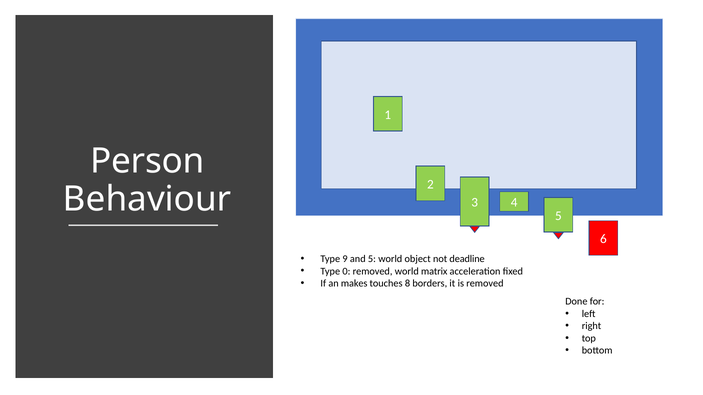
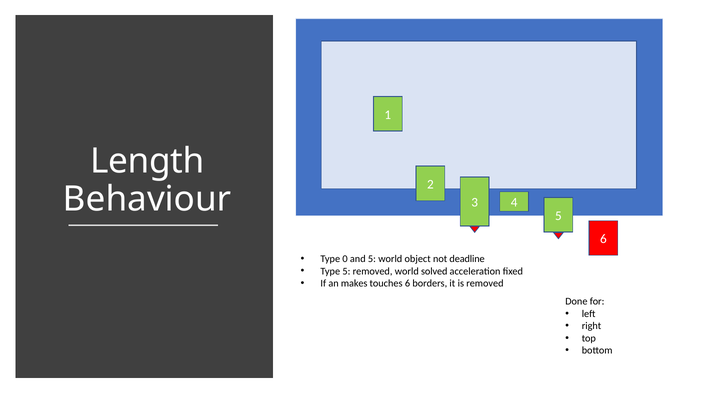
Person: Person -> Length (147, 161)
9: 9 -> 0 (345, 259)
Type 0: 0 -> 5 (346, 271)
matrix: matrix -> solved (434, 271)
touches 8: 8 -> 6 (407, 284)
